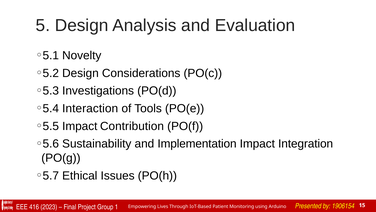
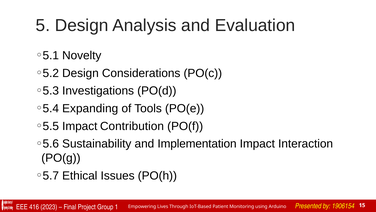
Interaction: Interaction -> Expanding (90, 108)
Integration: Integration -> Interaction (306, 143)
